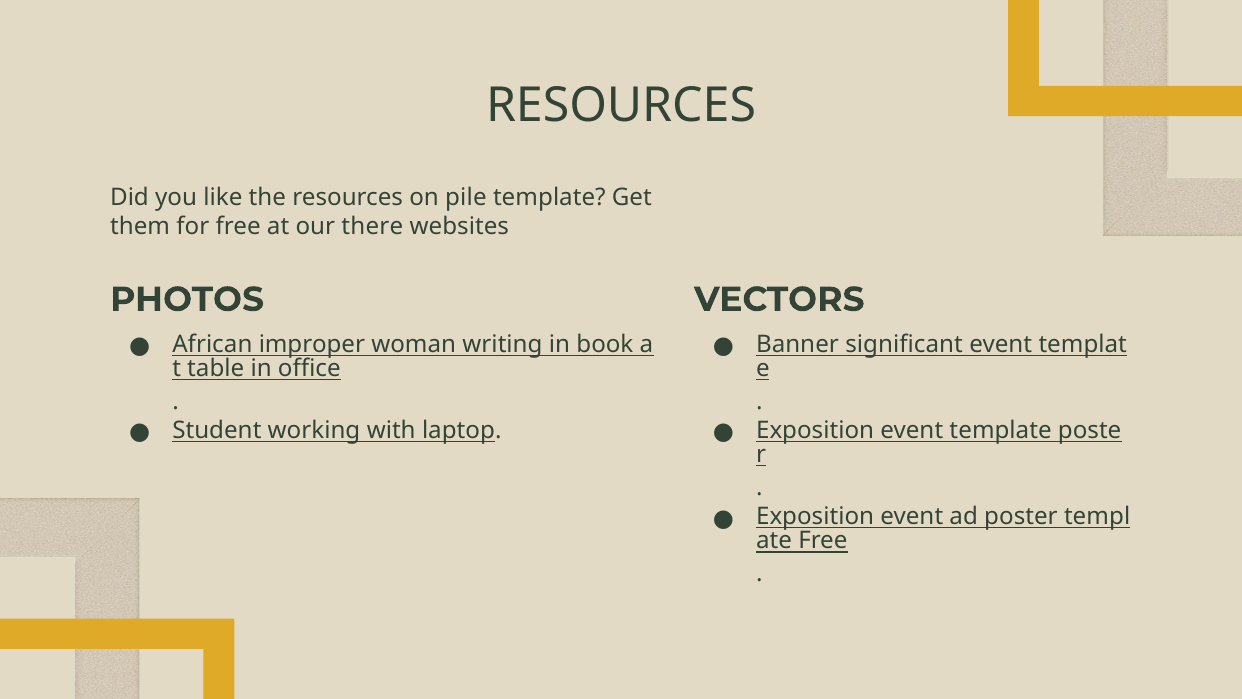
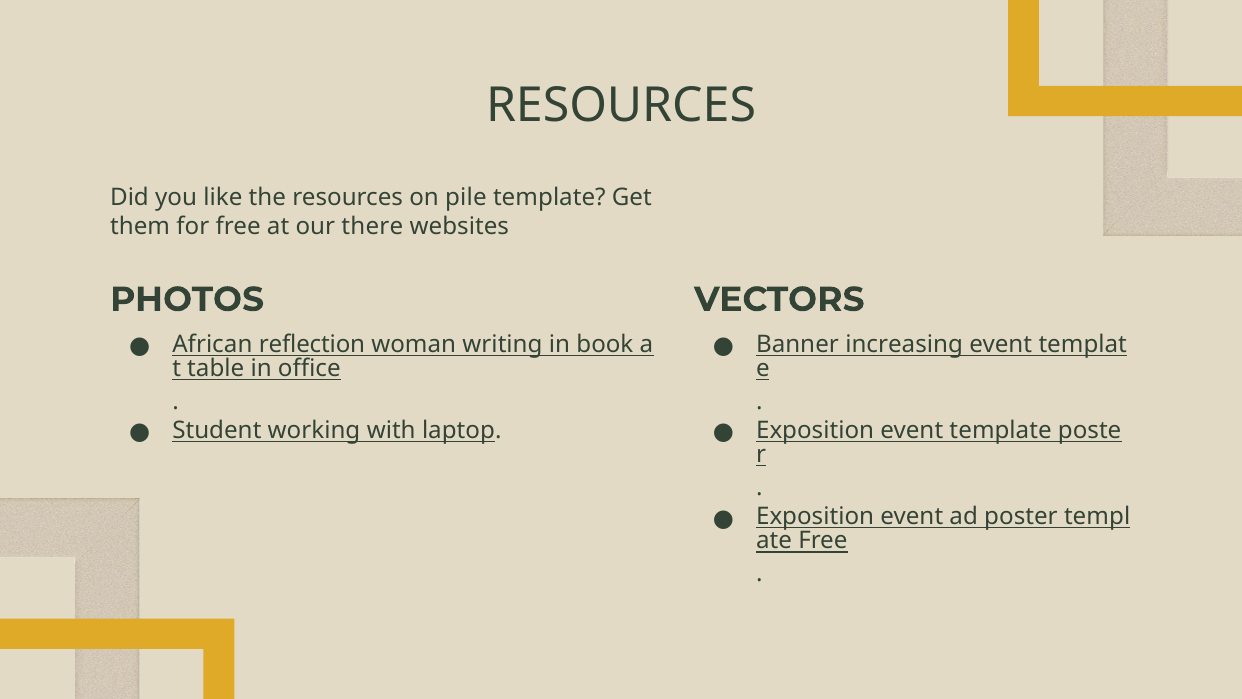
improper: improper -> reflection (312, 344)
significant: significant -> increasing (904, 344)
